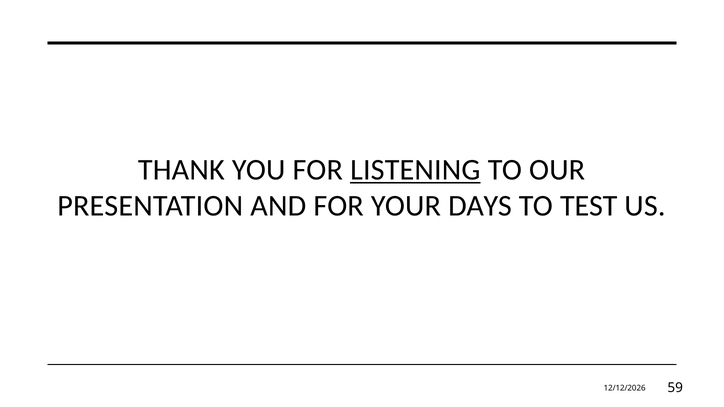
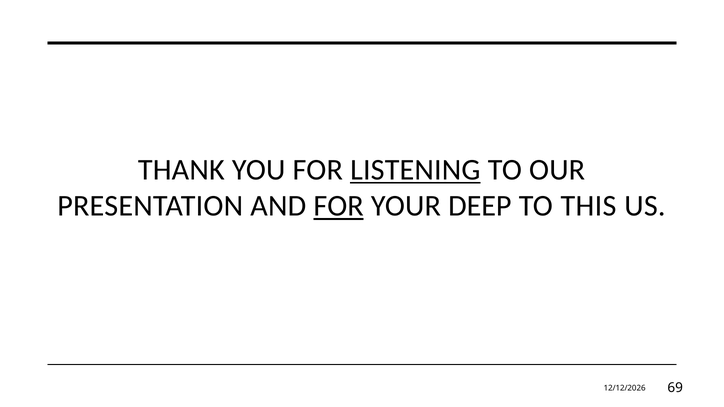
FOR underline: none -> present (339, 206)
DAYS: DAYS -> DEEP (480, 206)
TEST: TEST -> THIS (588, 206)
59: 59 -> 69 (675, 388)
